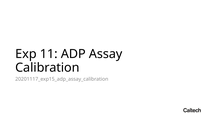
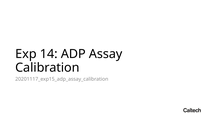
11: 11 -> 14 (49, 54)
